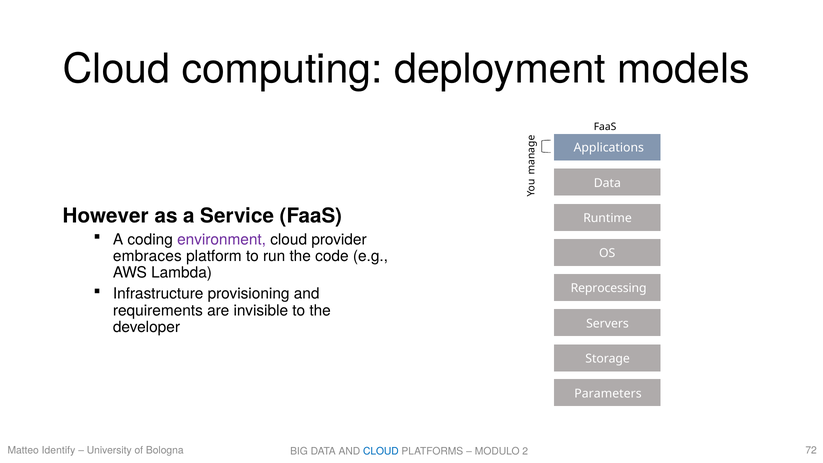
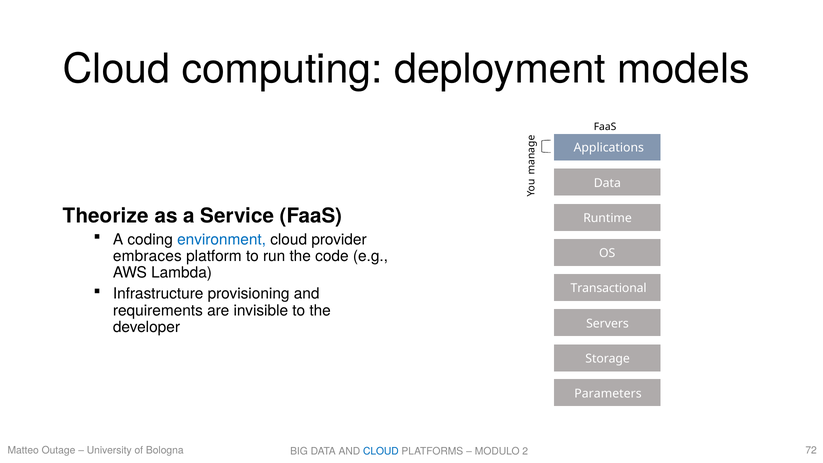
However: However -> Theorize (106, 216)
environment colour: purple -> blue (222, 239)
Reprocessing: Reprocessing -> Transactional (609, 288)
Identify: Identify -> Outage (59, 450)
